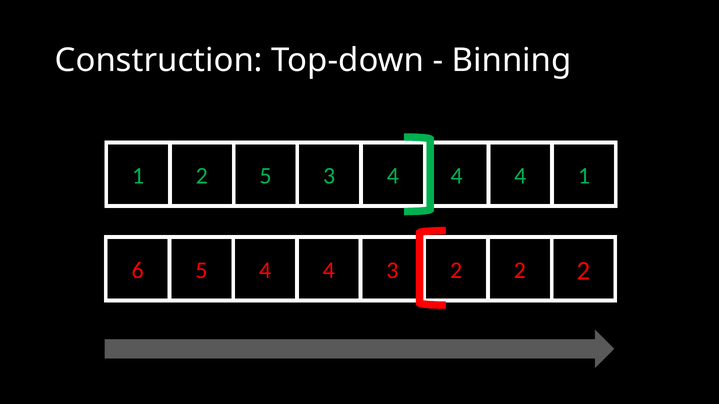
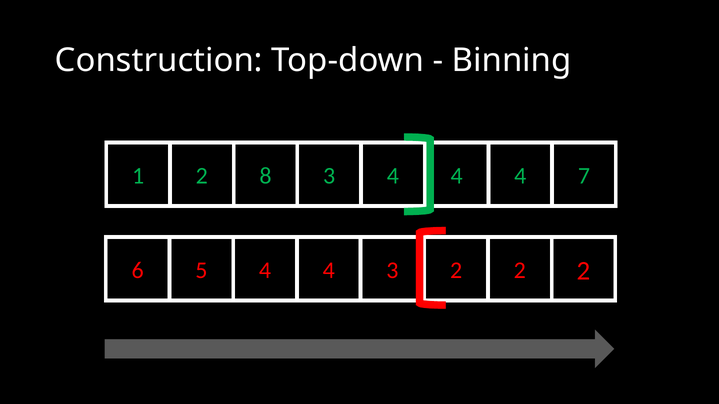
2 5: 5 -> 8 (265, 176)
4 1: 1 -> 7 (584, 176)
